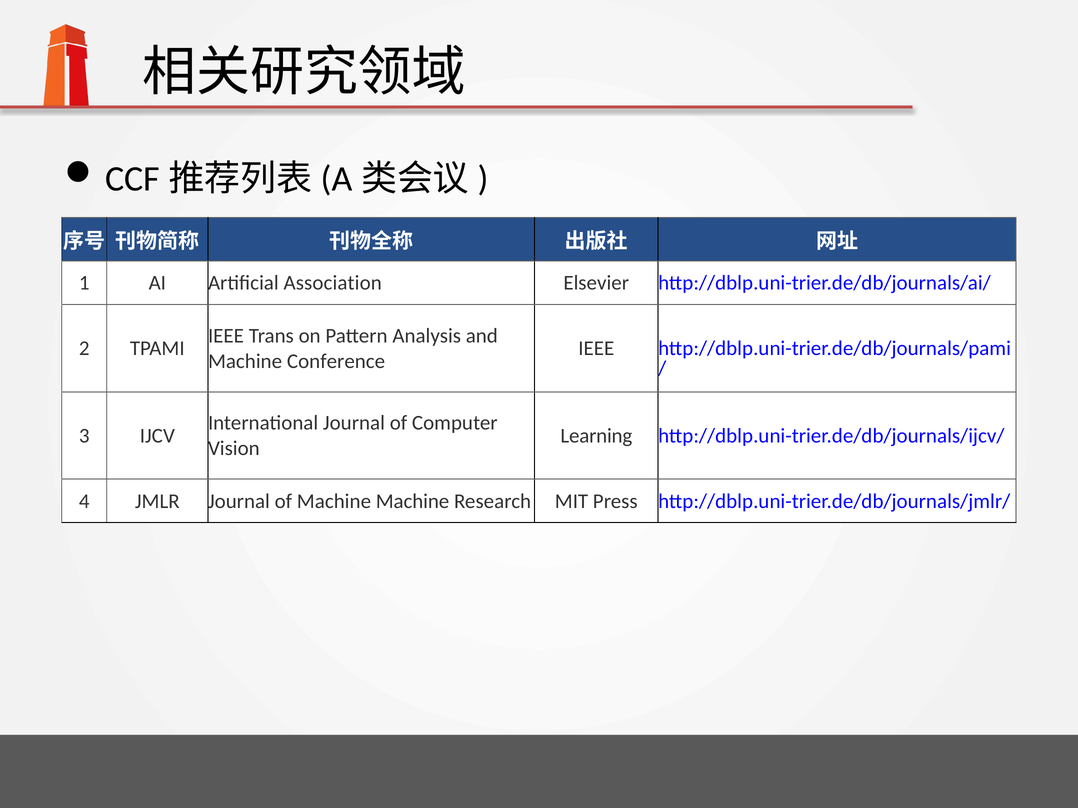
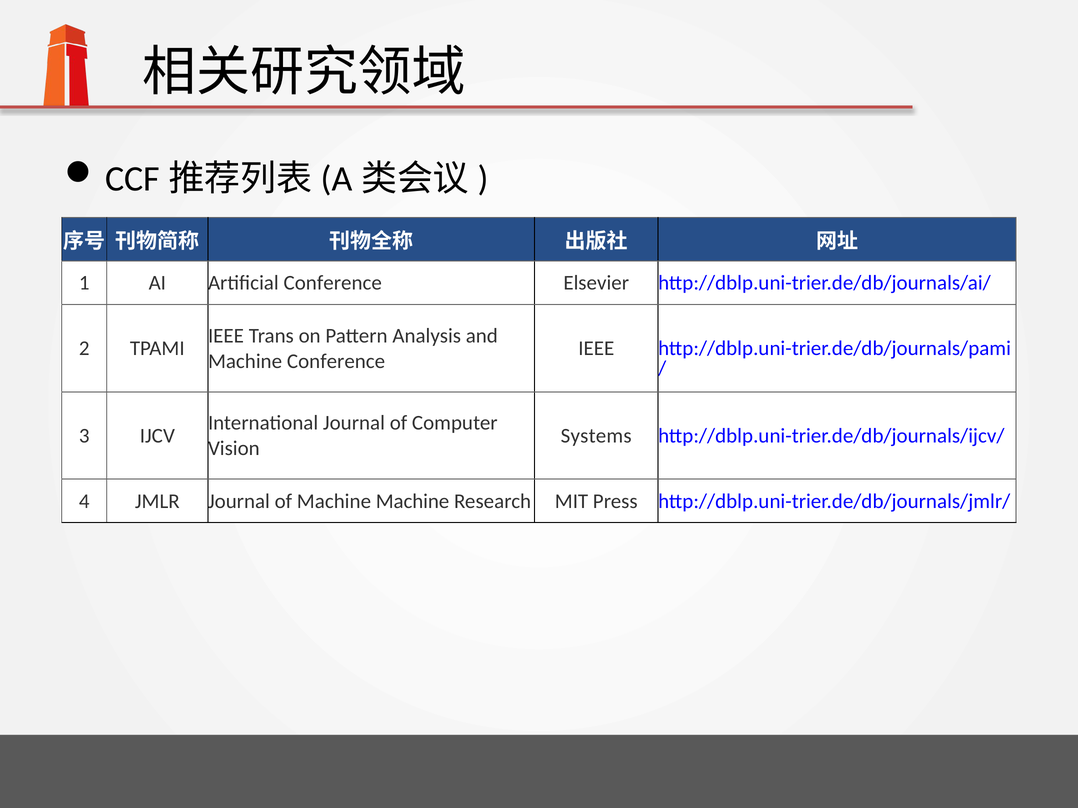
Artificial Association: Association -> Conference (333, 283)
Learning: Learning -> Systems (596, 436)
